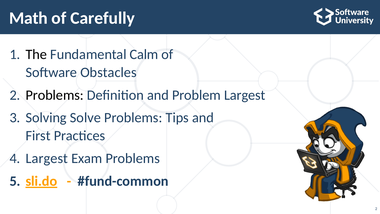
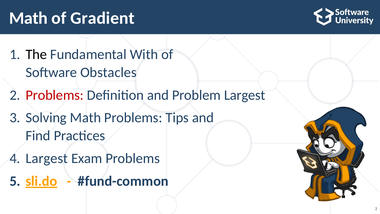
Carefully: Carefully -> Gradient (103, 18)
Calm: Calm -> With (144, 54)
Problems colour: black -> red (55, 95)
Solving Solve: Solve -> Math (85, 118)
First: First -> Find (38, 136)
